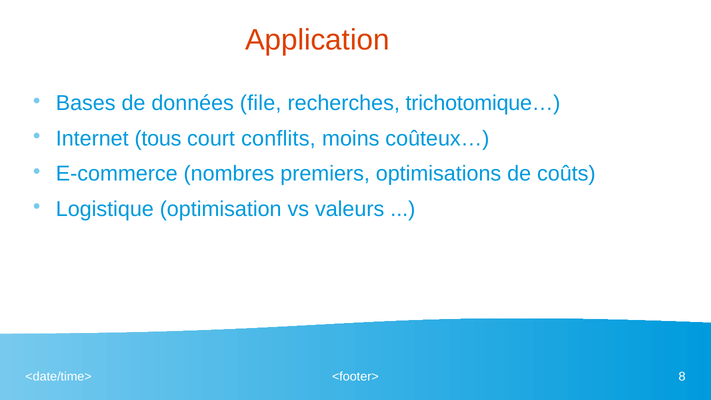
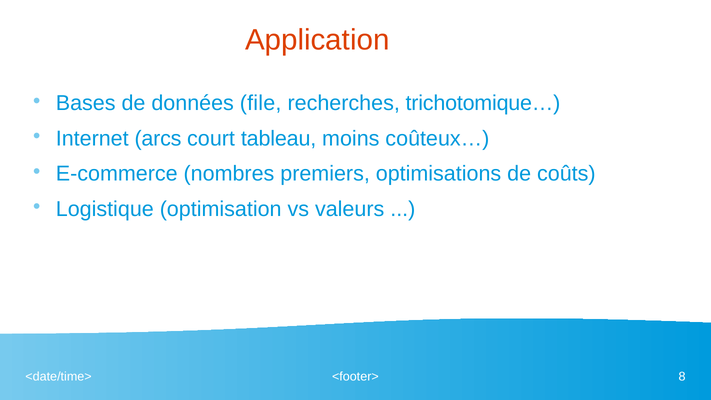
tous: tous -> arcs (158, 139)
conflits: conflits -> tableau (279, 139)
